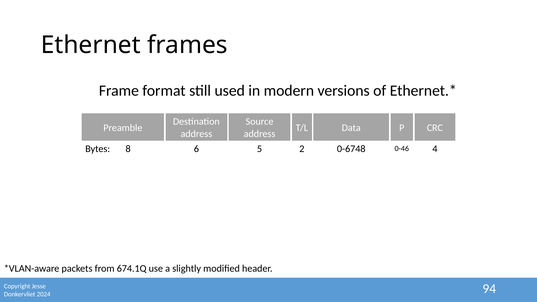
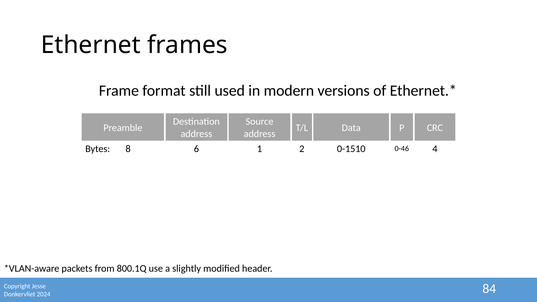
5: 5 -> 1 (260, 149)
0-6748: 0-6748 -> 0-1510 (351, 149)
674.1Q: 674.1Q -> 800.1Q (132, 268)
94: 94 -> 84 (489, 289)
